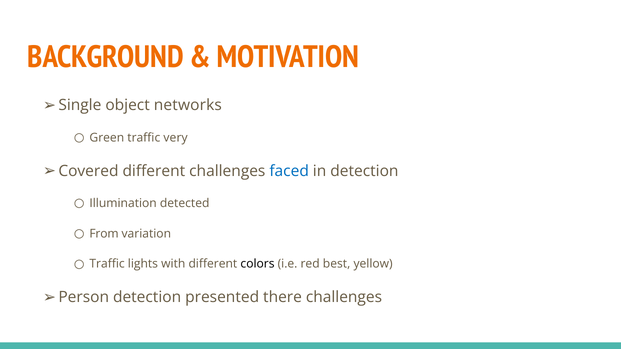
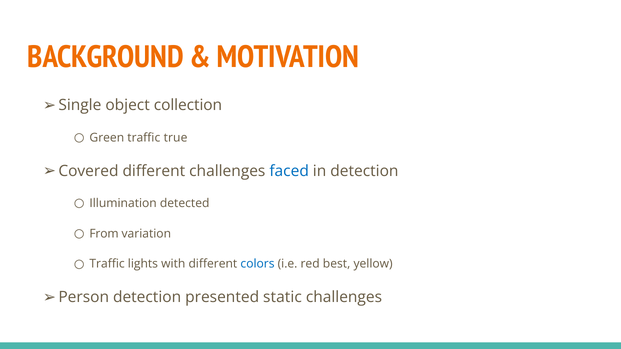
networks: networks -> collection (188, 105)
very: very -> true (176, 138)
colors colour: black -> blue (258, 264)
there: there -> static (282, 298)
